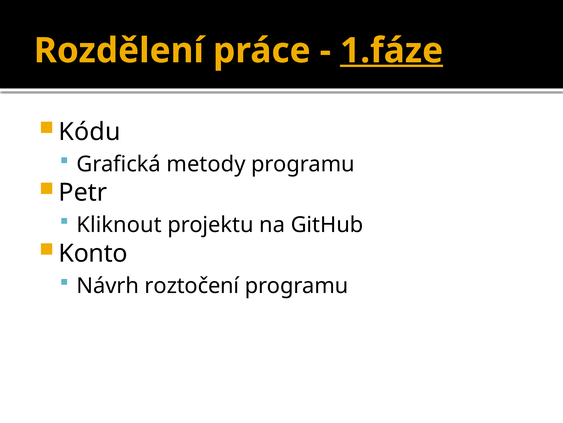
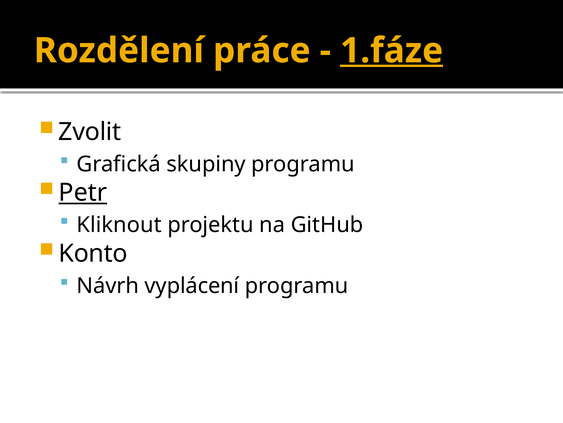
Kódu: Kódu -> Zvolit (90, 132)
metody: metody -> skupiny (206, 164)
Petr underline: none -> present (83, 192)
roztočení: roztočení -> vyplácení (192, 285)
